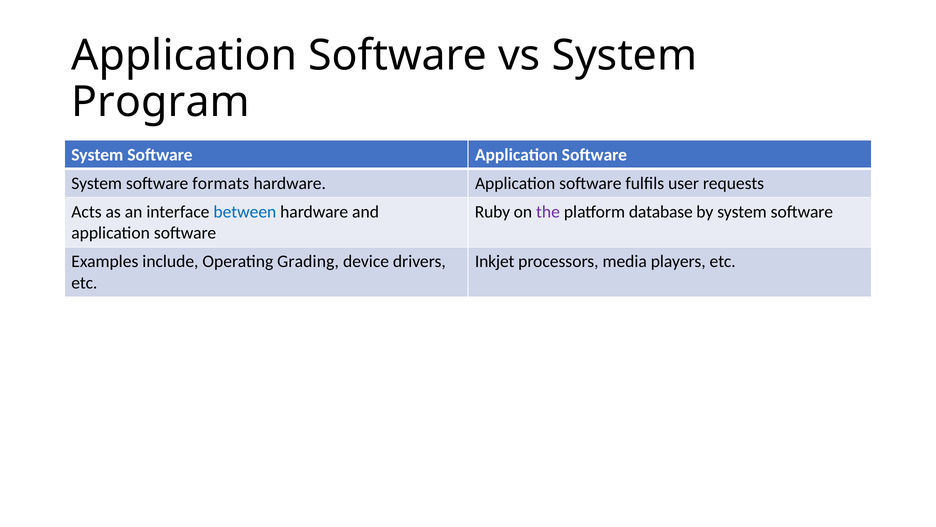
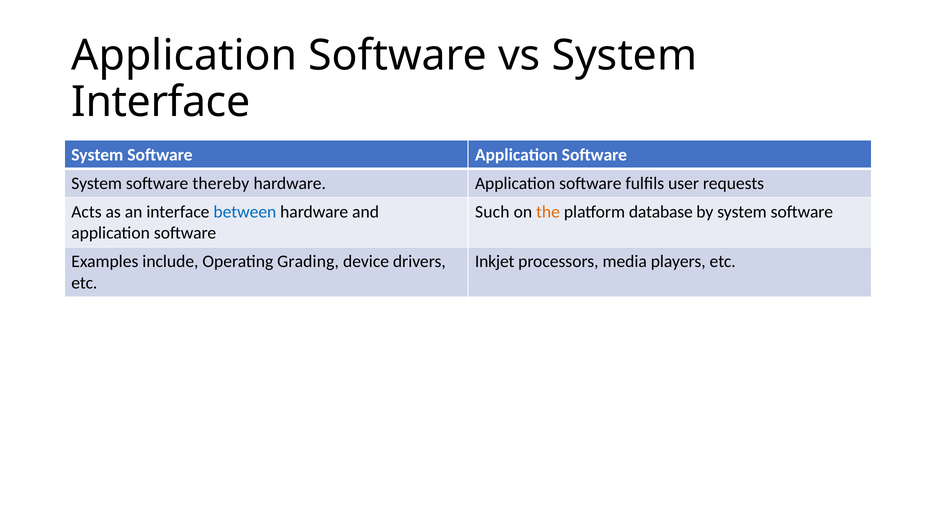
Program: Program -> Interface (161, 102)
formats: formats -> thereby (221, 183)
Ruby: Ruby -> Such (492, 212)
the colour: purple -> orange (548, 212)
